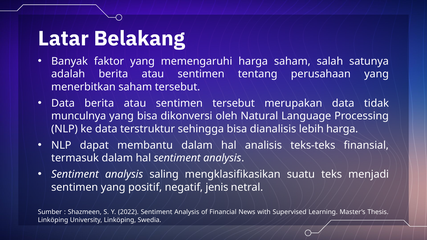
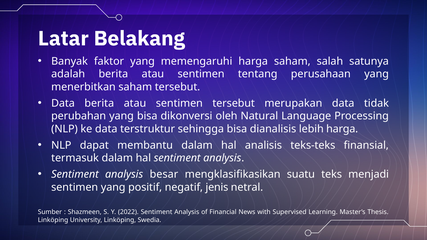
munculnya: munculnya -> perubahan (79, 116)
saling: saling -> besar (164, 175)
